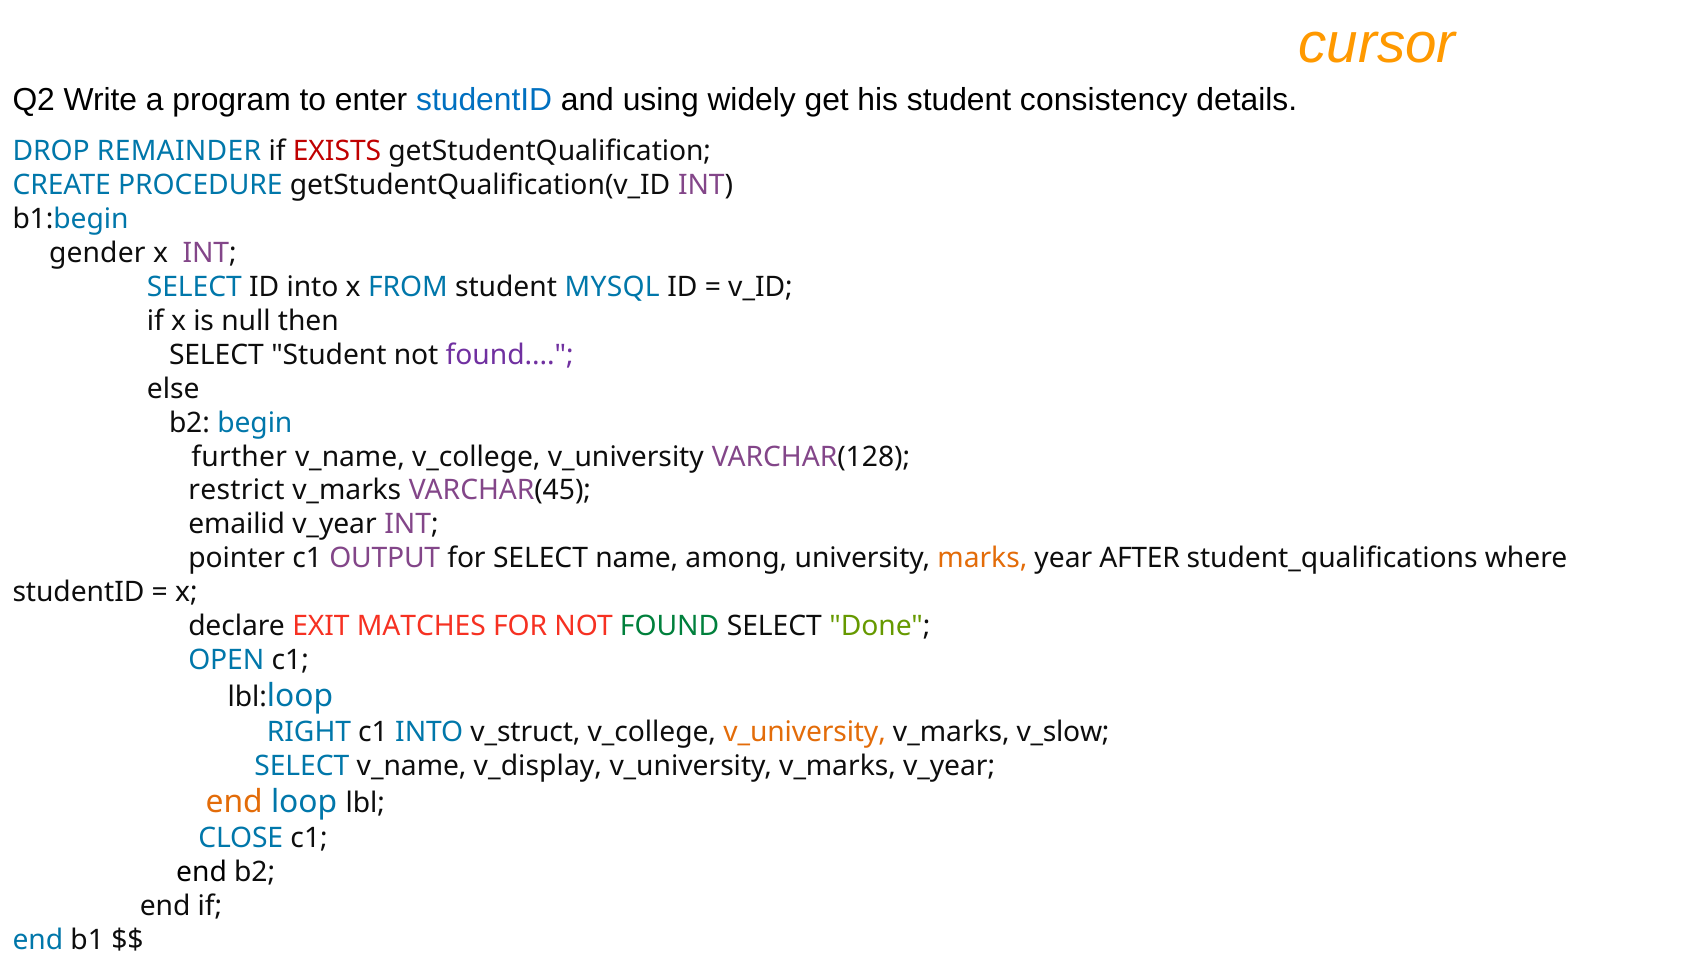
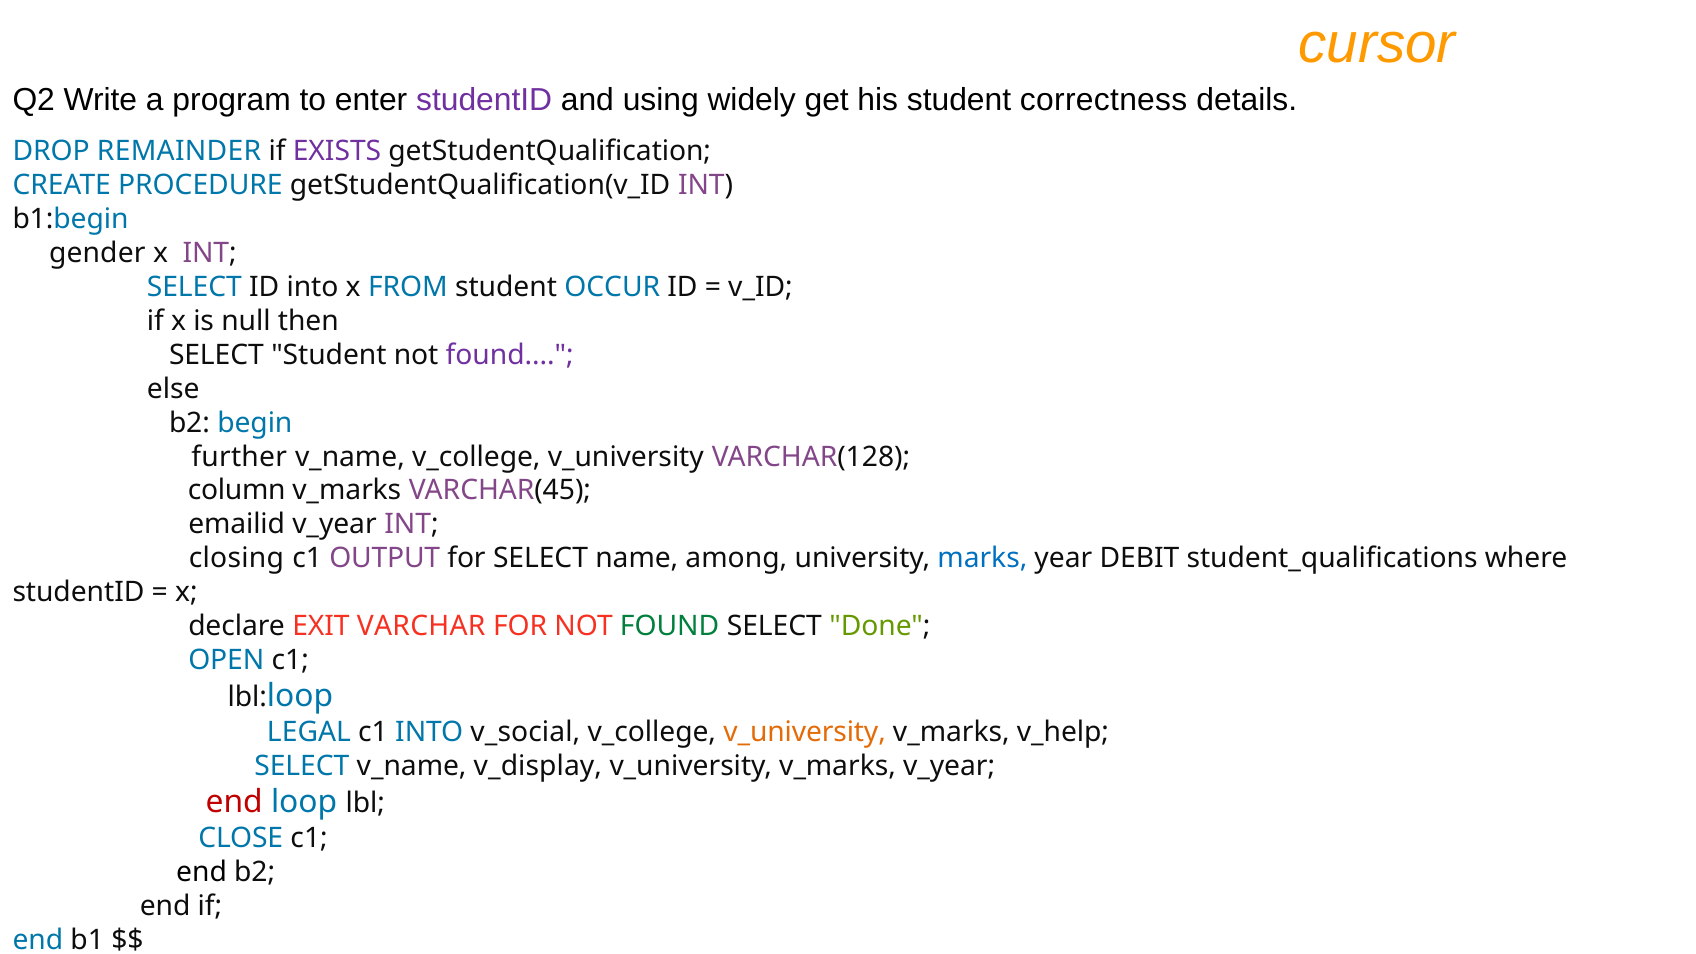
studentID colour: blue -> purple (484, 100)
consistency: consistency -> correctness (1104, 100)
EXISTS colour: red -> purple (337, 152)
MYSQL: MYSQL -> OCCUR (612, 287)
restrict: restrict -> column (237, 491)
pointer: pointer -> closing (236, 558)
marks colour: orange -> blue (982, 558)
AFTER: AFTER -> DEBIT (1139, 558)
MATCHES: MATCHES -> VARCHAR (421, 626)
RIGHT: RIGHT -> LEGAL (309, 732)
v_struct: v_struct -> v_social (525, 732)
v_slow: v_slow -> v_help (1063, 732)
end colour: orange -> red (234, 802)
